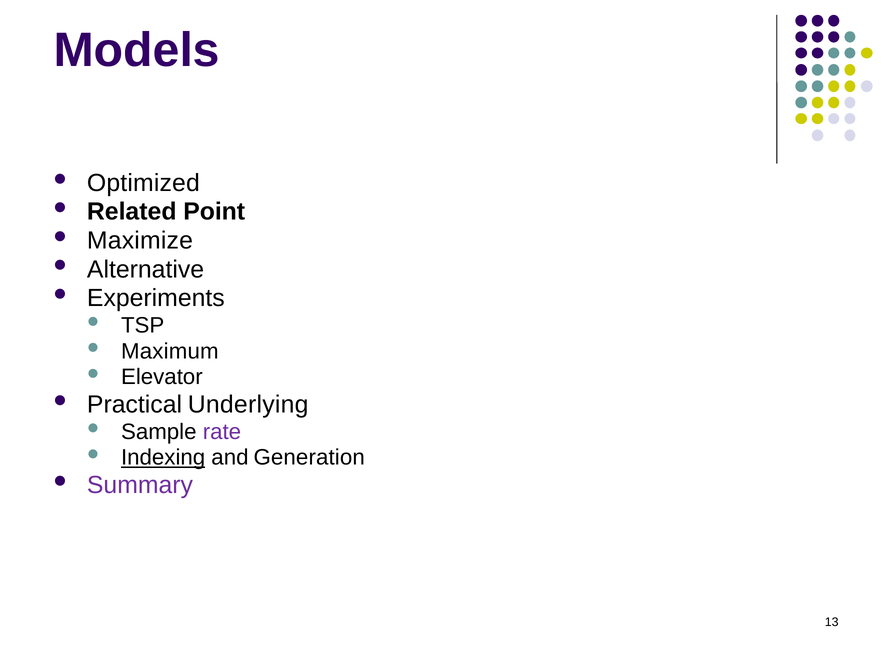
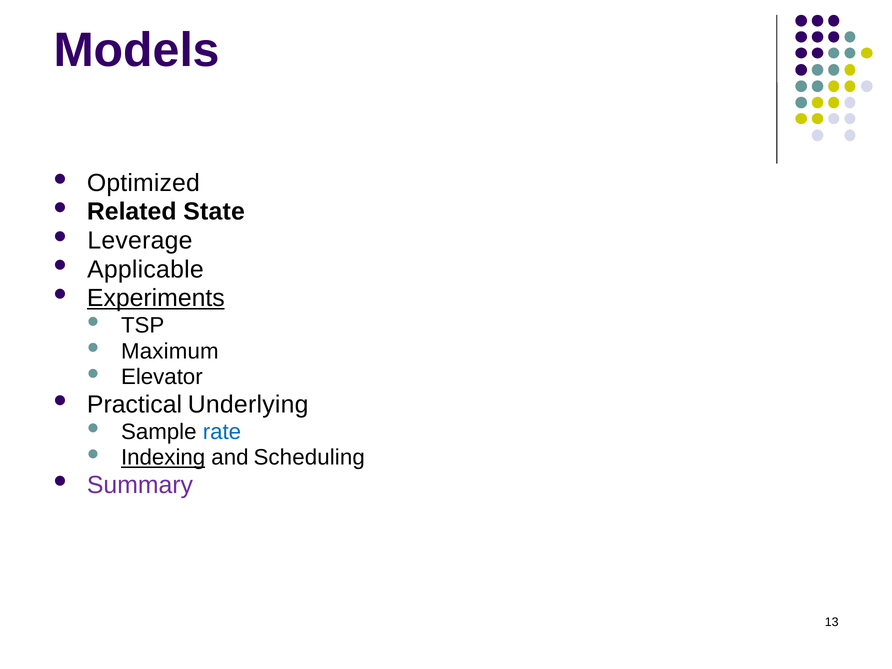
Point: Point -> State (214, 212)
Maximize: Maximize -> Leverage (140, 241)
Alternative: Alternative -> Applicable (145, 269)
Experiments underline: none -> present (156, 298)
rate colour: purple -> blue (222, 432)
Generation: Generation -> Scheduling (309, 458)
